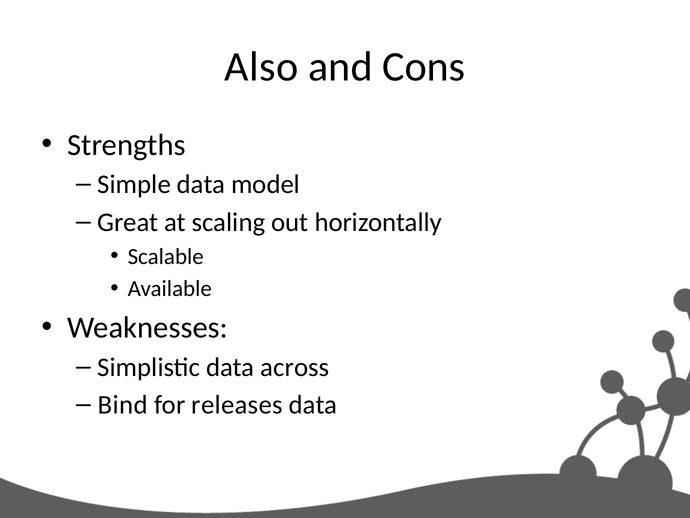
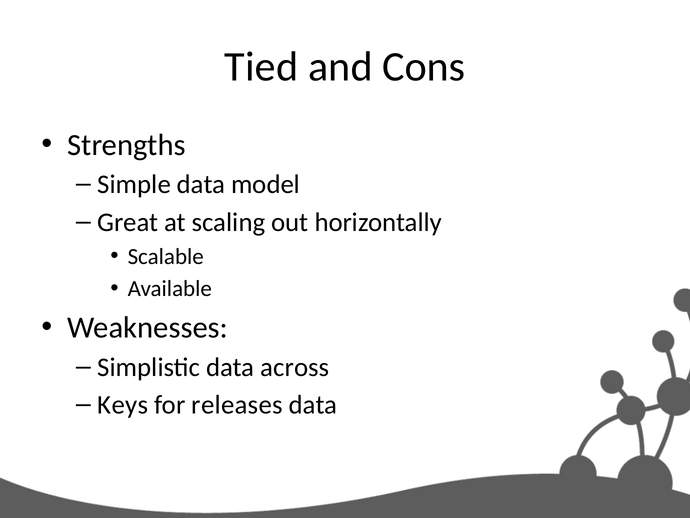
Also: Also -> Tied (261, 67)
Bind: Bind -> Keys (123, 404)
